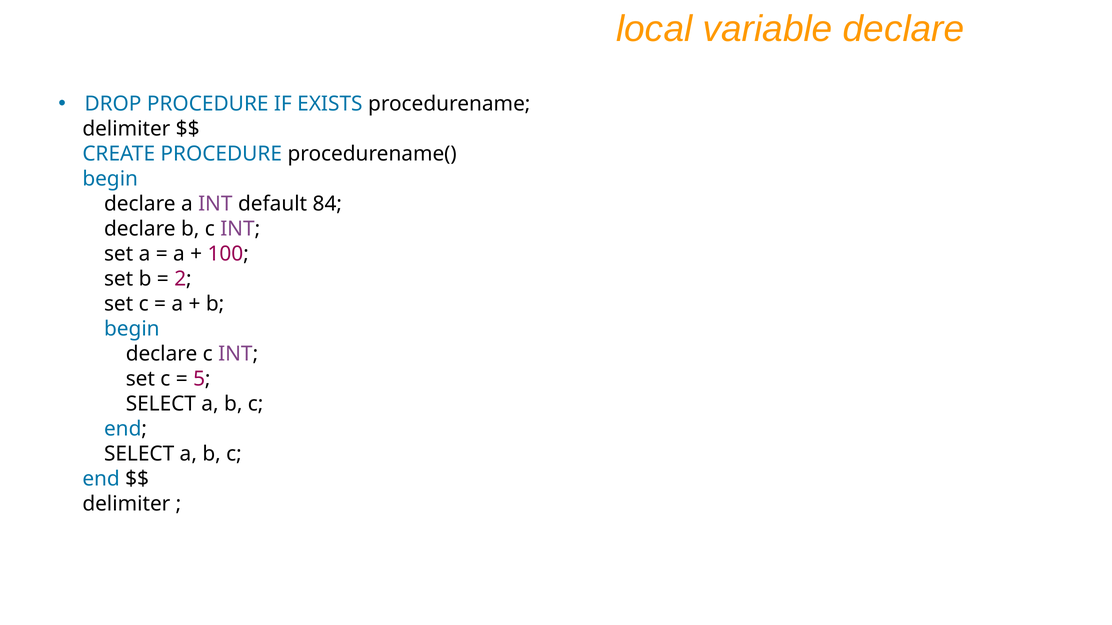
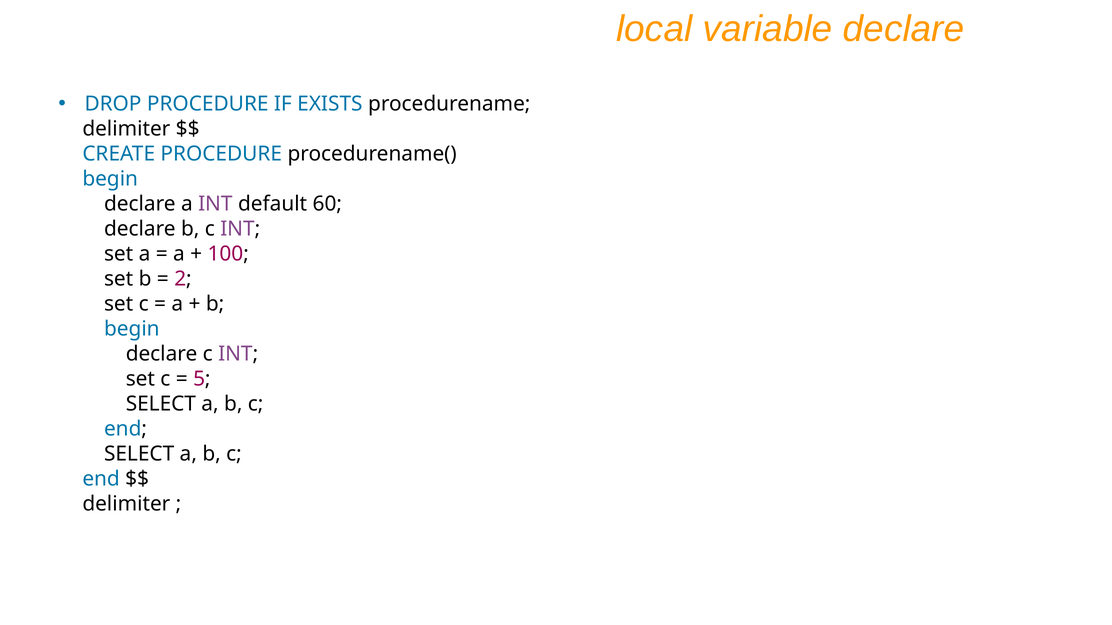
84: 84 -> 60 (327, 204)
